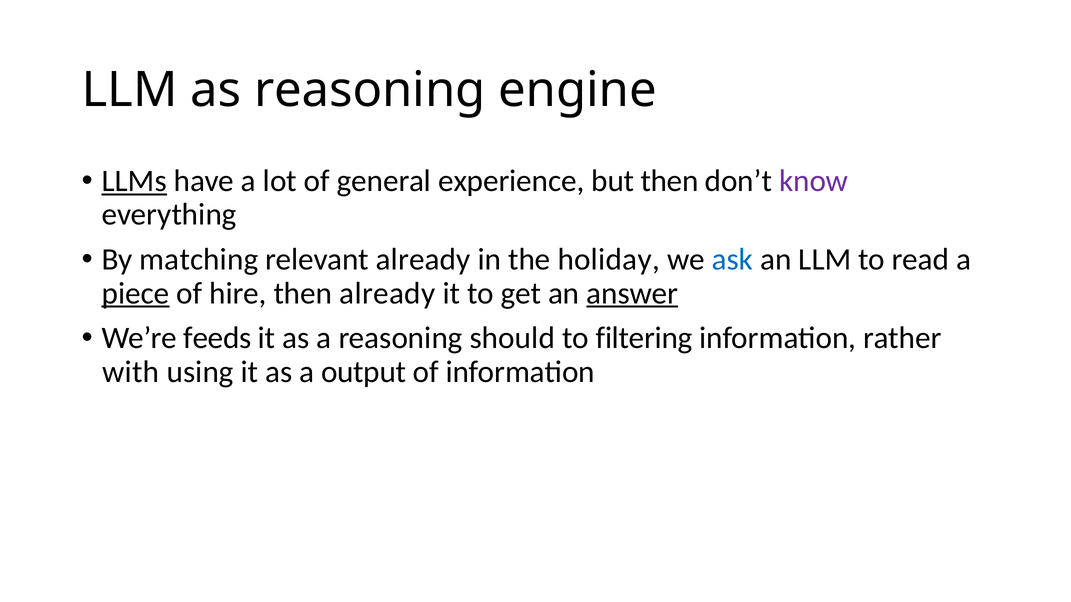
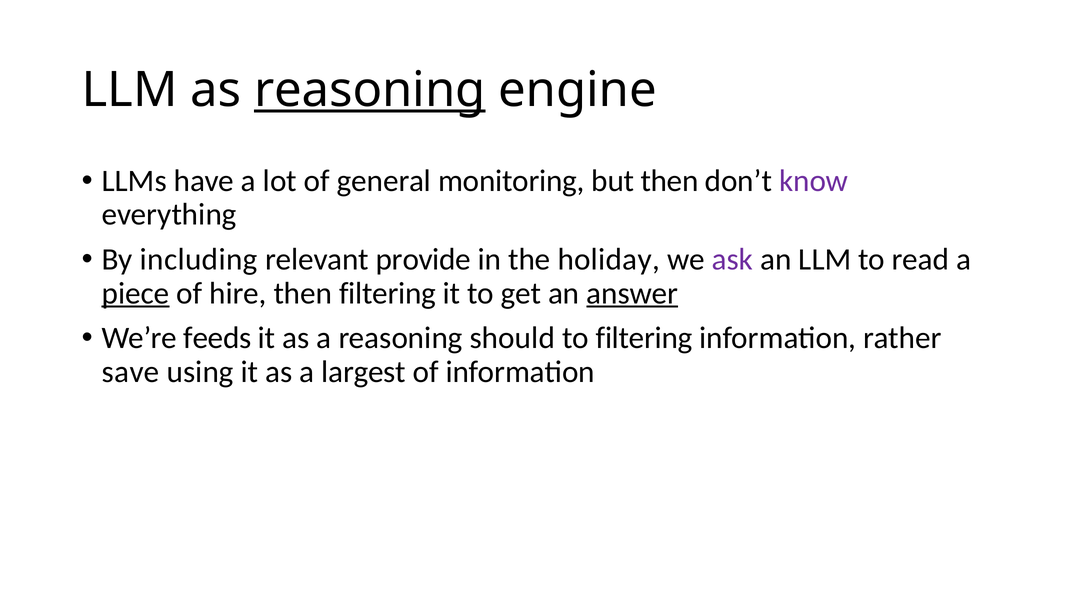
reasoning underline: none -> present (370, 90)
LLMs underline: present -> none (134, 181)
experience: experience -> monitoring (511, 181)
matching: matching -> including (199, 260)
relevant already: already -> provide (423, 260)
ask colour: blue -> purple (732, 260)
then already: already -> filtering (388, 293)
with: with -> save (131, 372)
output: output -> largest (364, 372)
